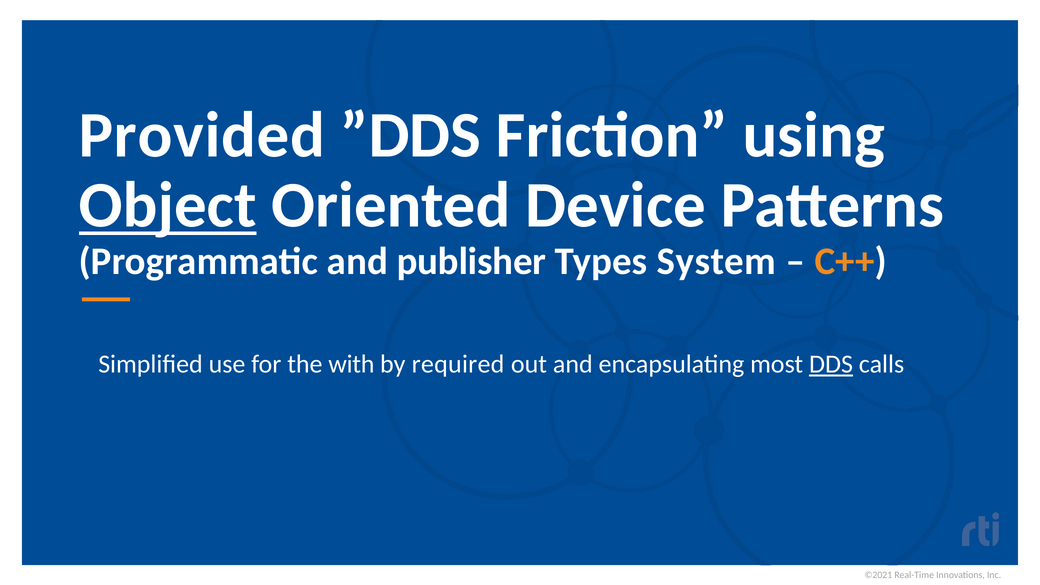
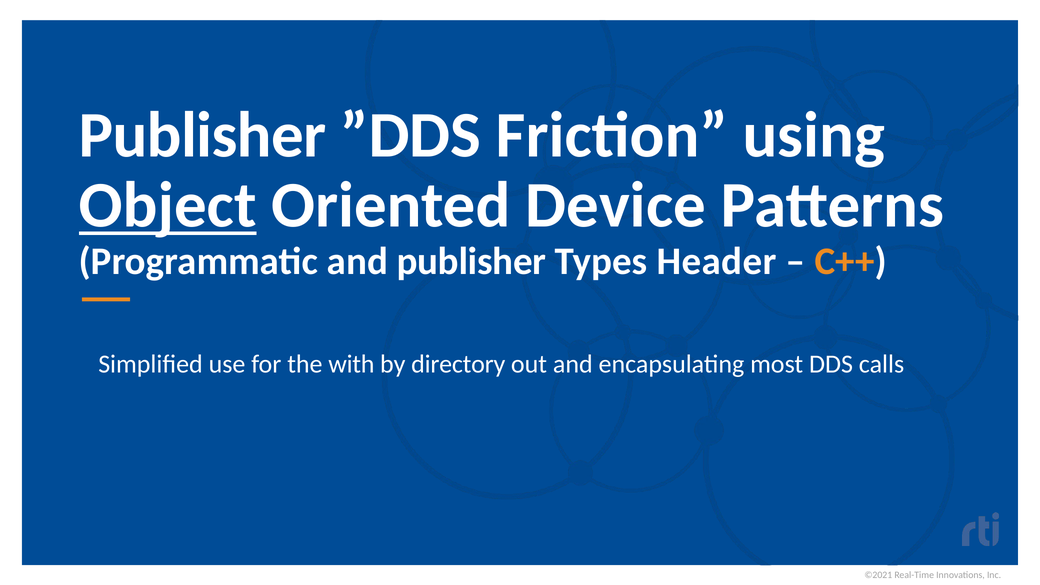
Provided: Provided -> Publisher (202, 135)
System: System -> Header (717, 262)
required: required -> directory (458, 364)
DDS underline: present -> none (831, 364)
